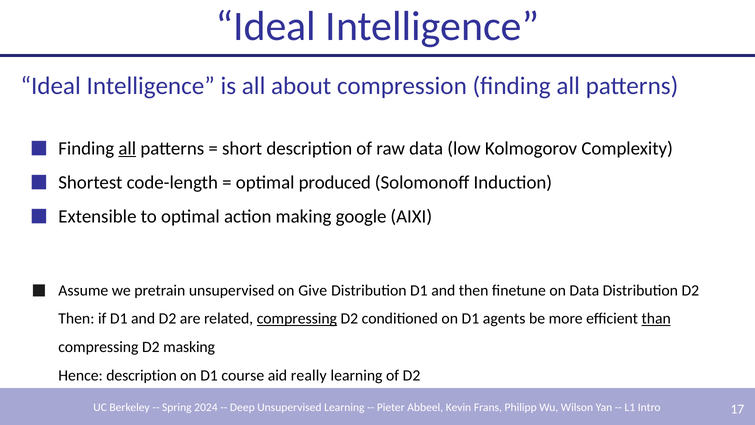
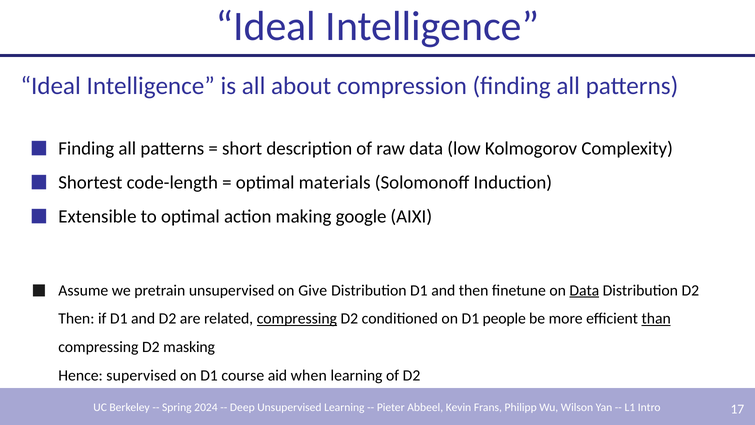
all underline: present -> none (127, 148)
produced: produced -> materials (335, 182)
Data underline: none -> present (584, 290)
agents: agents -> people (504, 318)
Hence description: description -> supervised (141, 375)
really: really -> when (309, 375)
